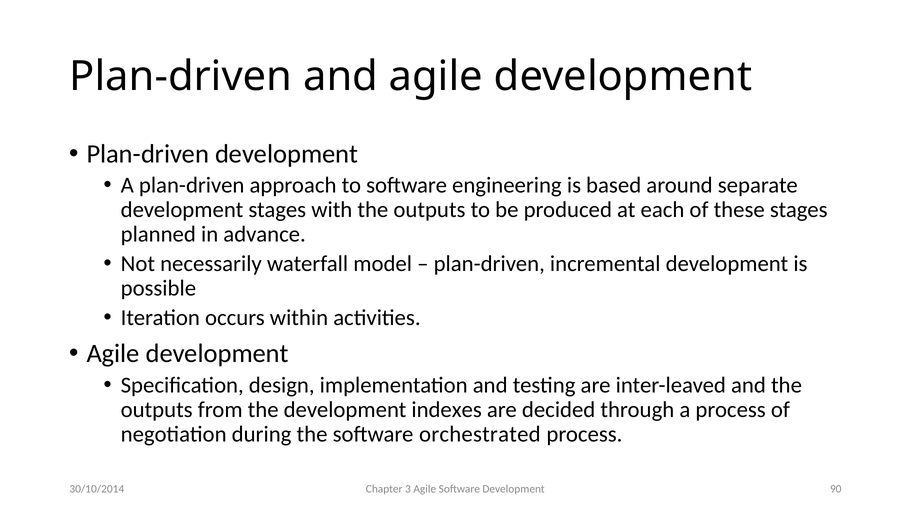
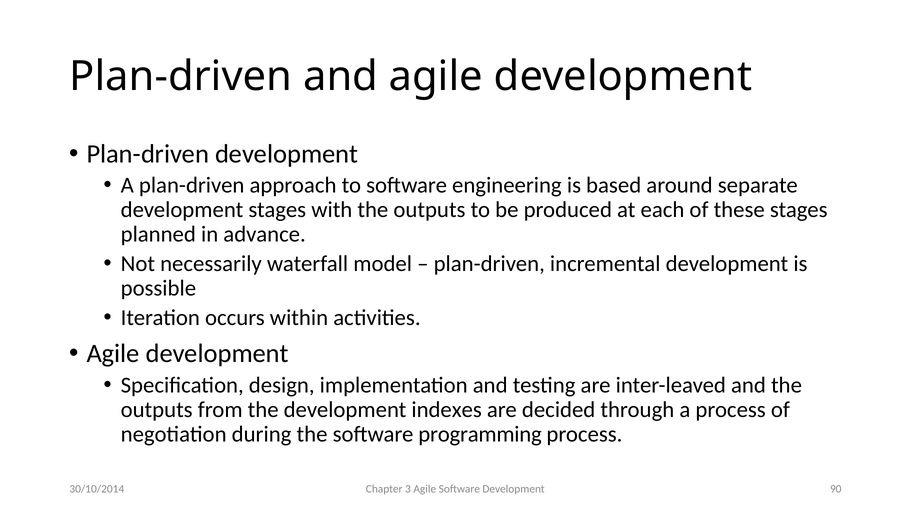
orchestrated: orchestrated -> programming (480, 435)
